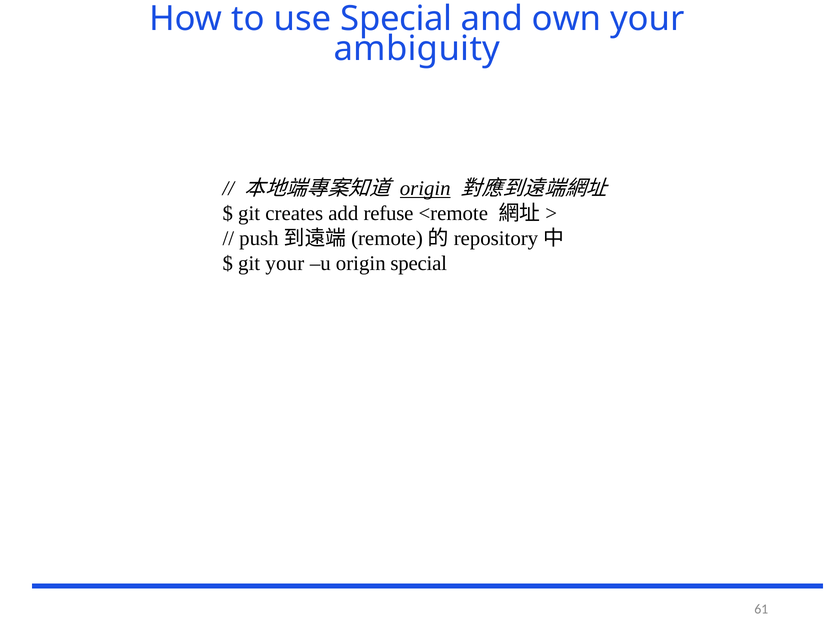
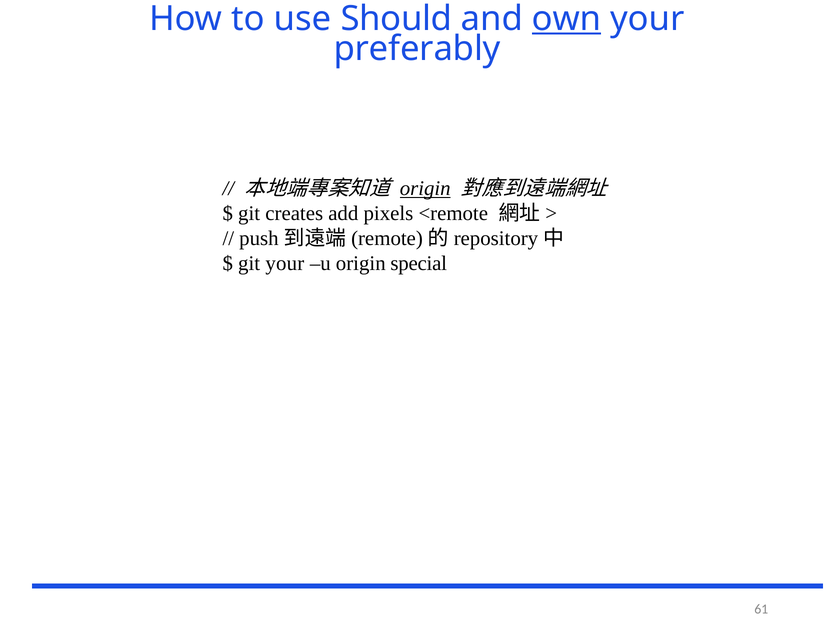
use Special: Special -> Should (396, 19)
own underline: none -> present (567, 19)
ambiguity: ambiguity -> preferably (417, 49)
refuse: refuse -> pixels (388, 214)
